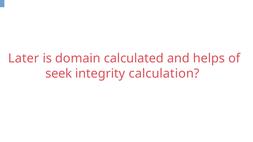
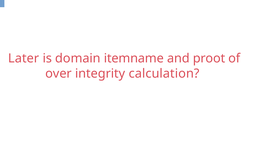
calculated: calculated -> itemname (134, 58)
helps: helps -> proot (209, 58)
seek: seek -> over (59, 74)
